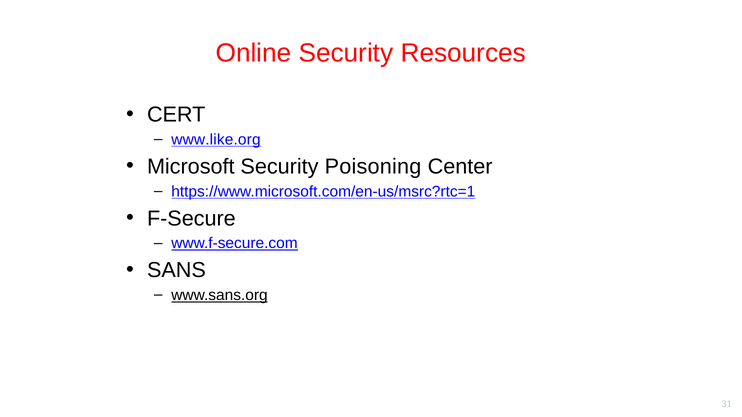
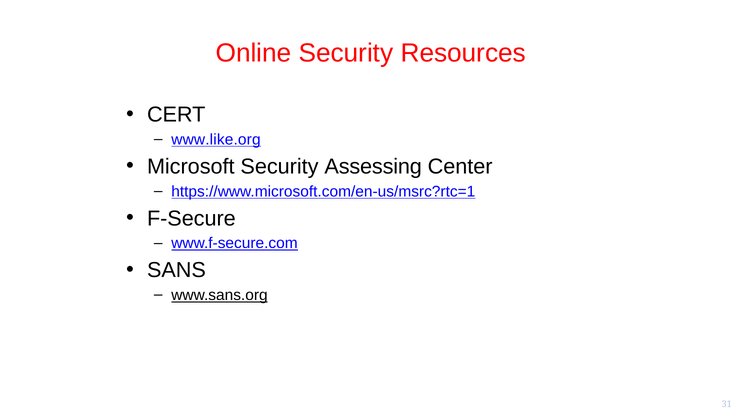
Poisoning: Poisoning -> Assessing (373, 167)
